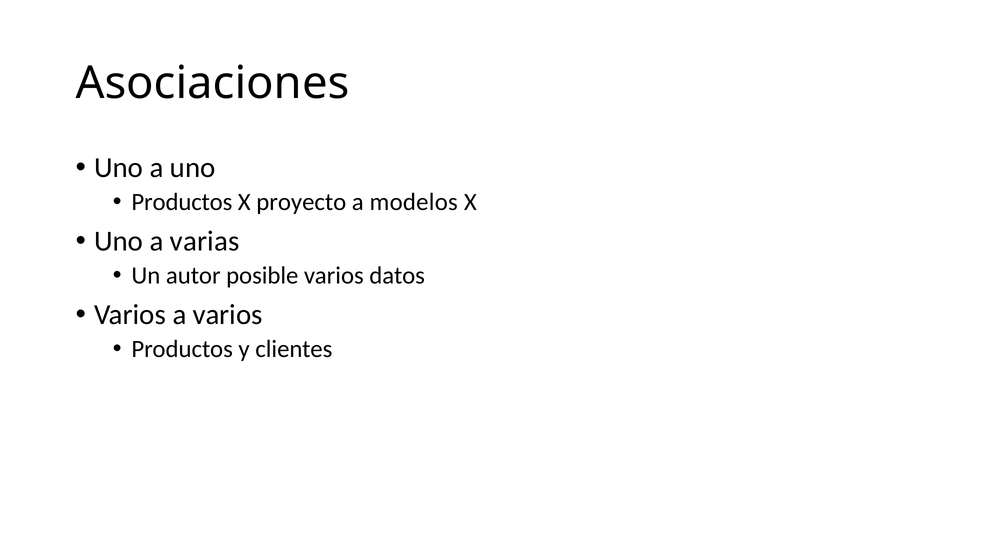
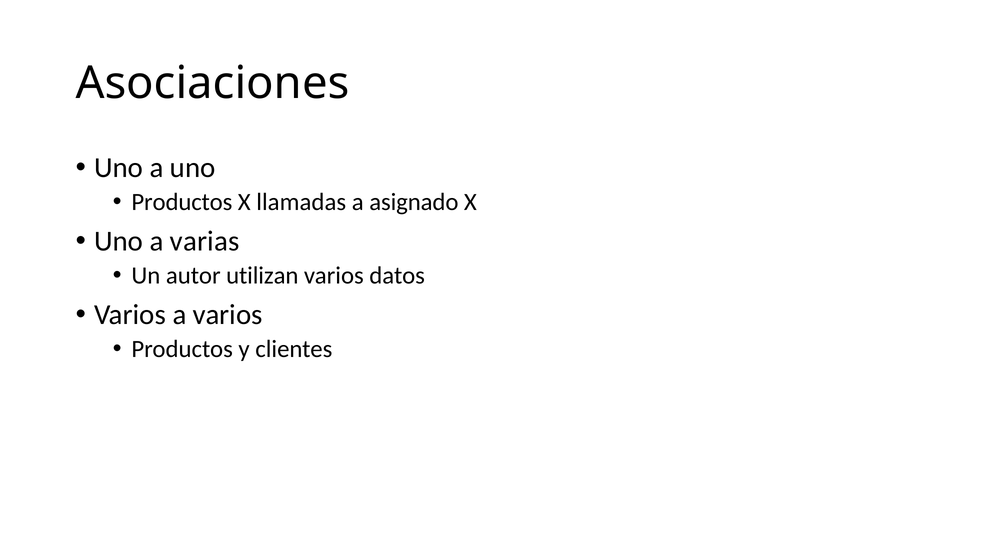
proyecto: proyecto -> llamadas (301, 202)
modelos: modelos -> asignado (414, 202)
posible: posible -> utilizan (262, 275)
